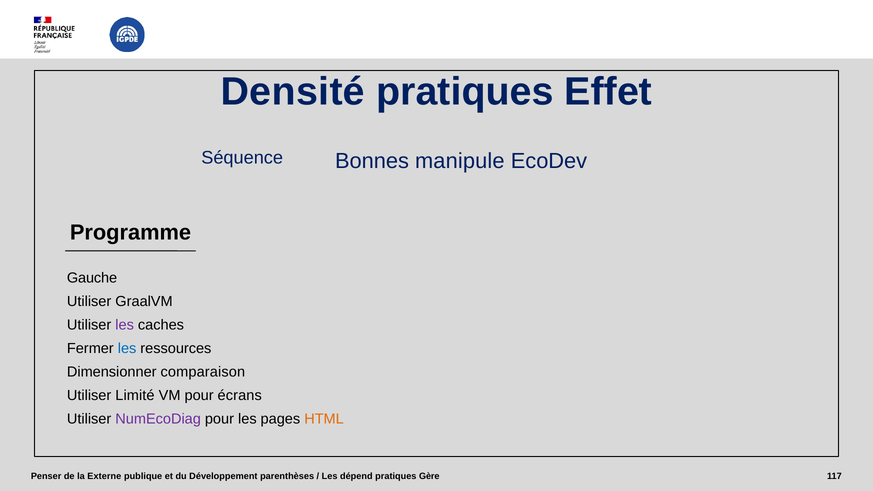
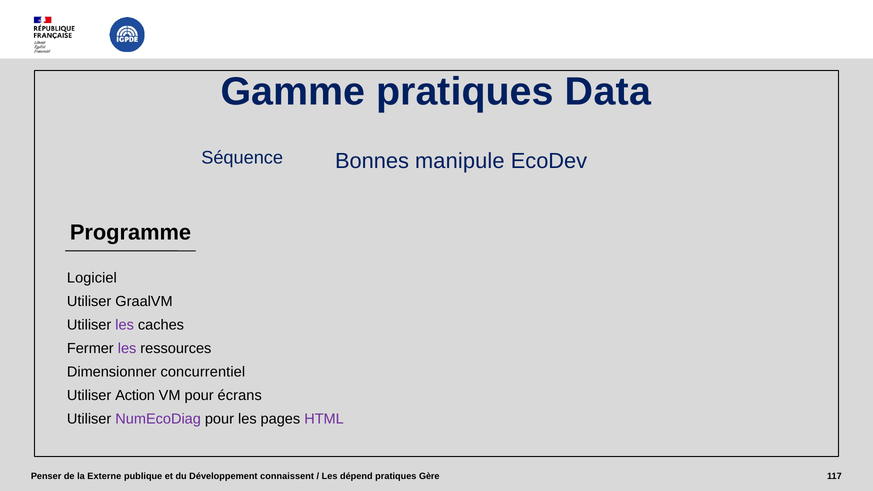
Densité: Densité -> Gamme (293, 92)
Effet: Effet -> Data (608, 92)
Gauche: Gauche -> Logiciel (92, 278)
les colour: blue -> purple (127, 348)
comparaison: comparaison -> concurrentiel (203, 372)
Limité: Limité -> Action (135, 395)
HTML colour: orange -> purple (324, 419)
parenthèses: parenthèses -> connaissent (287, 476)
